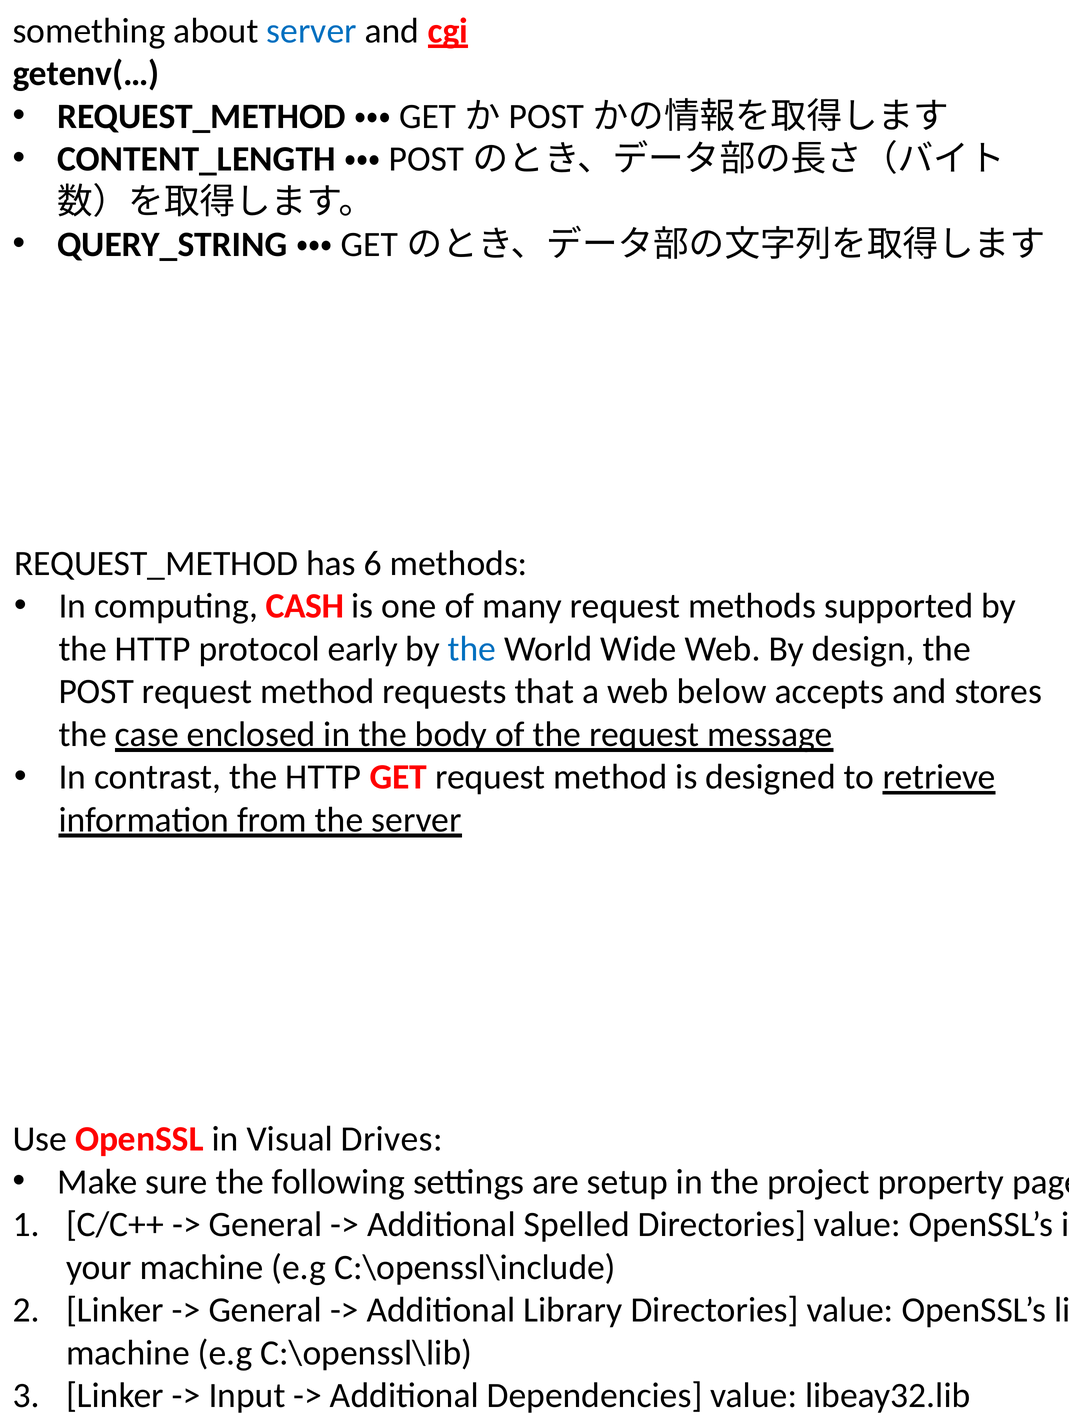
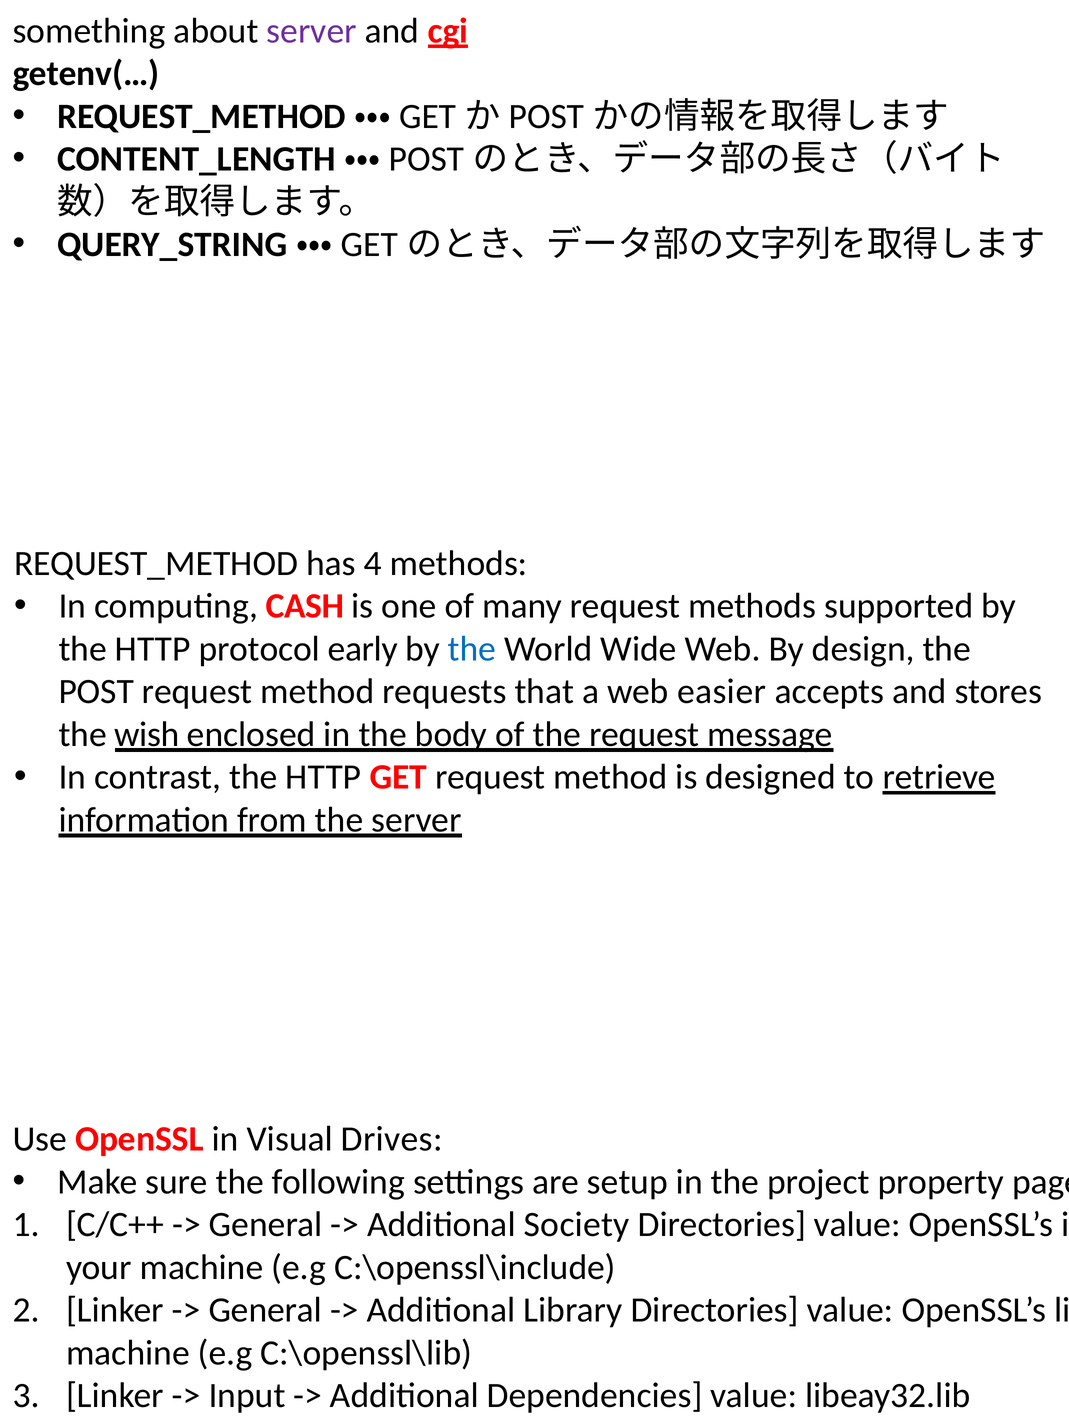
server colour: blue -> purple (312, 31)
6: 6 -> 4 (373, 564)
below: below -> easier (722, 692)
case: case -> wish (147, 735)
Spelled: Spelled -> Society (577, 1225)
